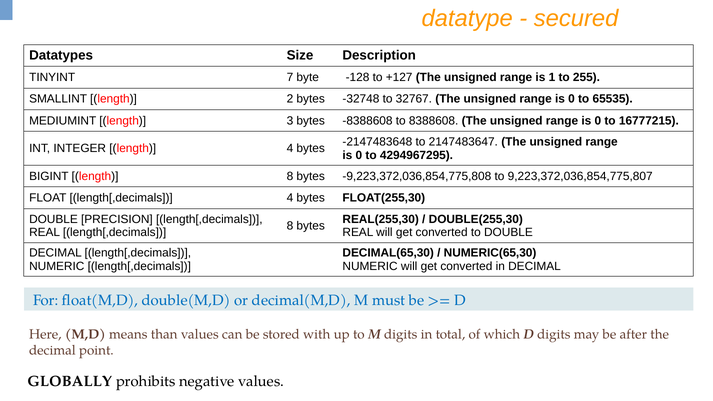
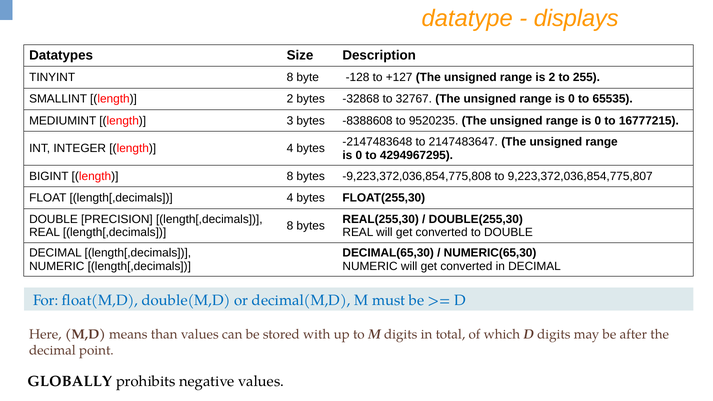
secured: secured -> displays (576, 19)
TINYINT 7: 7 -> 8 (290, 77)
is 1: 1 -> 2 (552, 77)
-32748: -32748 -> -32868 (361, 99)
8388608: 8388608 -> 9520235 (434, 121)
